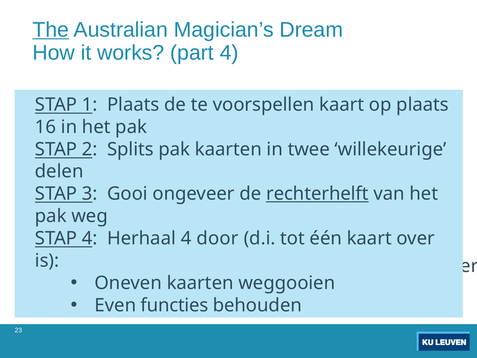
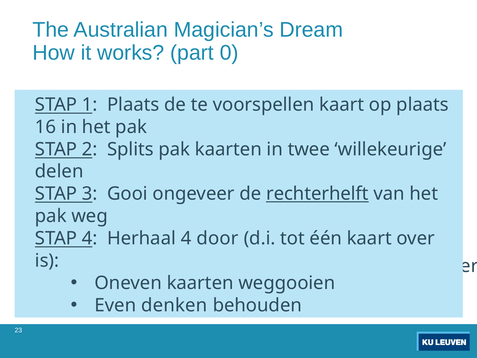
The underline: present -> none (51, 30)
part 4: 4 -> 0 (229, 53)
functies: functies -> denken (174, 305)
